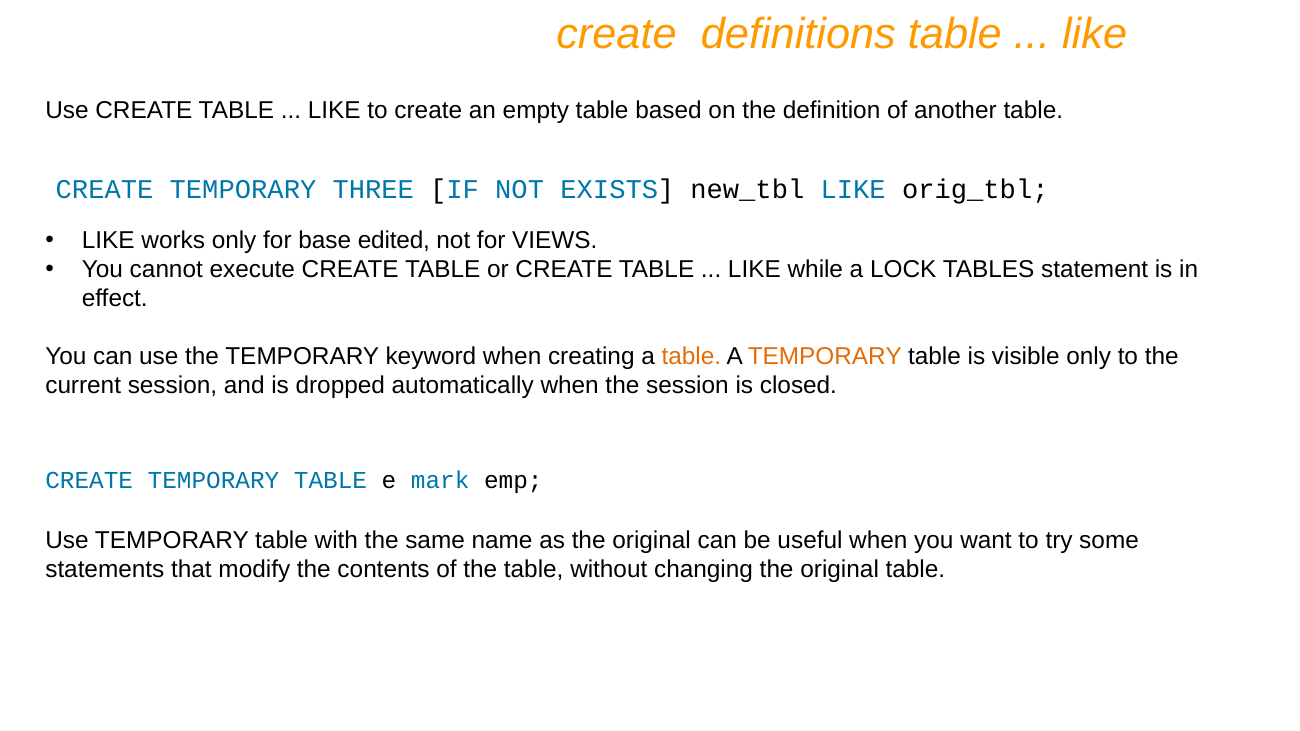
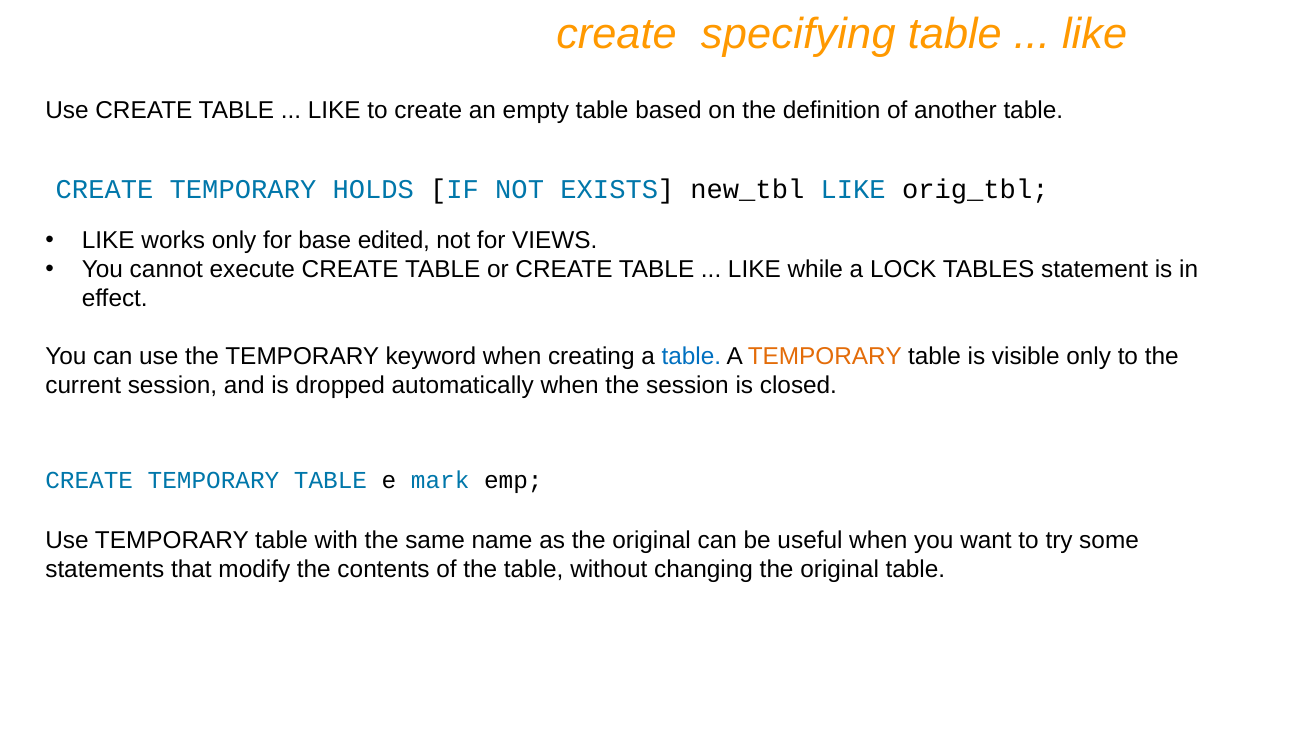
definitions: definitions -> specifying (798, 34)
THREE: THREE -> HOLDS (373, 190)
table colour: orange -> blue (691, 356)
